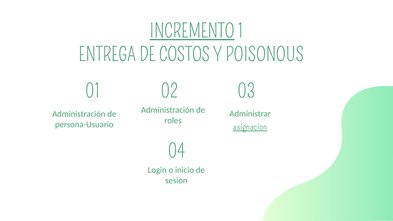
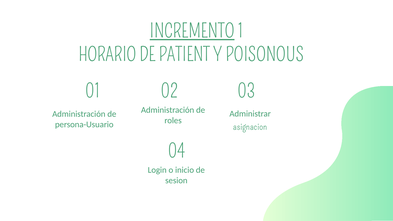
ENTREGA: ENTREGA -> HORARIO (107, 55)
COSTOS: COSTOS -> PATIENT (185, 55)
asignacion underline: present -> none (250, 126)
